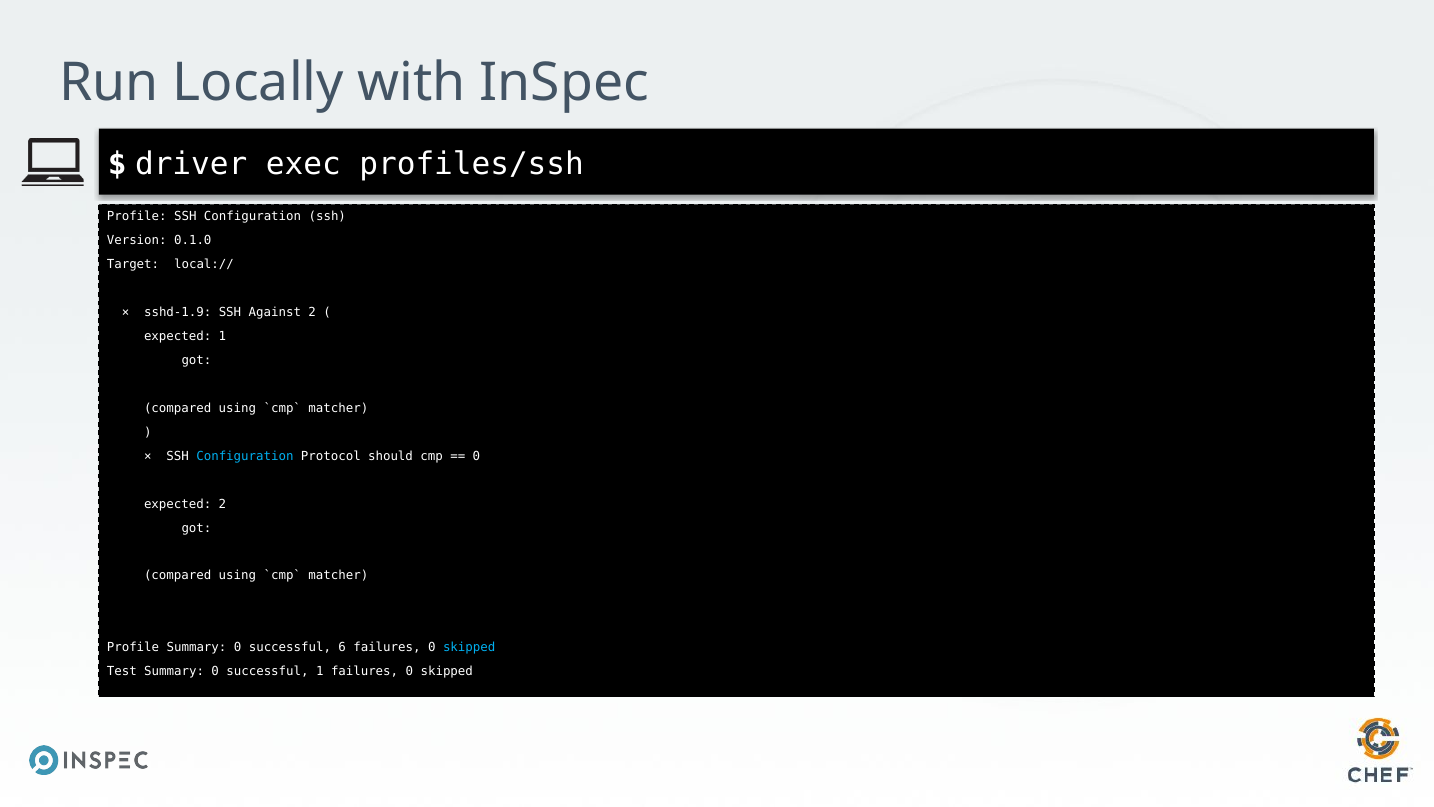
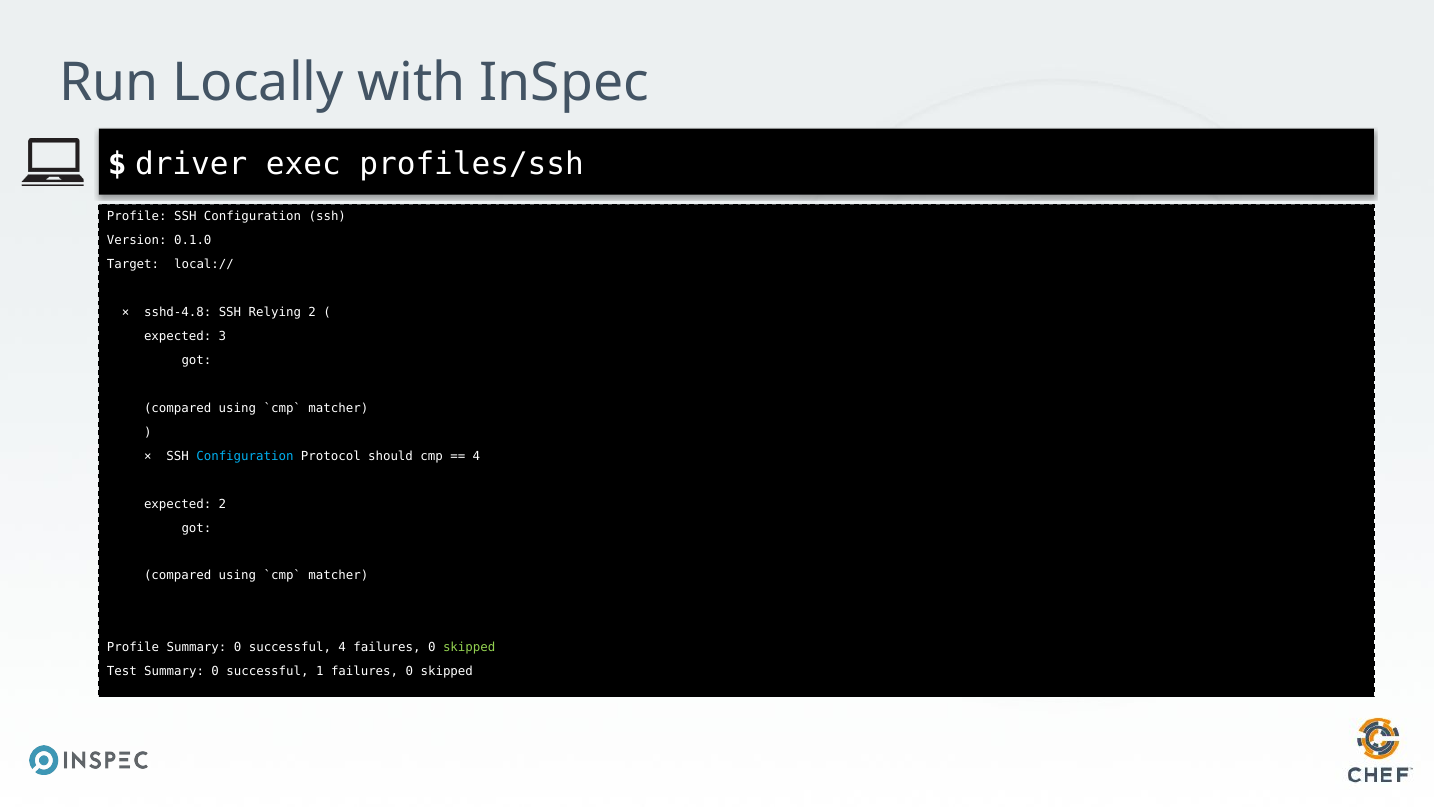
sshd-1.9: sshd-1.9 -> sshd-4.8 (178, 312)
Against: Against -> Relying (275, 312)
expected 1: 1 -> 3 (222, 336)
0: 0 -> 4 (476, 456)
successful 6: 6 -> 4 (342, 647)
skipped colour: light blue -> light green (469, 647)
